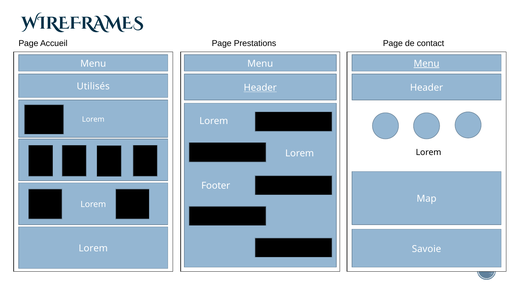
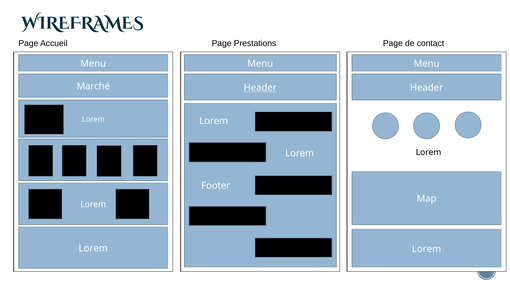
Menu underline: present -> none (427, 64)
Utilisés: Utilisés -> Marché (93, 86)
Savoie: Savoie -> Lorem (427, 249)
